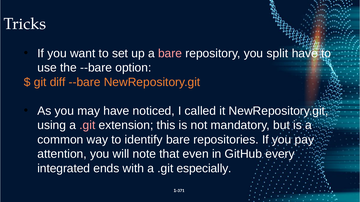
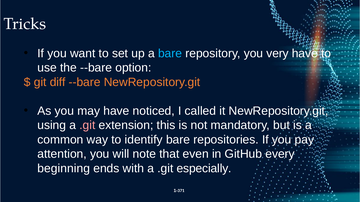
bare colour: pink -> light blue (170, 54)
split: split -> very (278, 54)
integrated: integrated -> beginning (64, 169)
